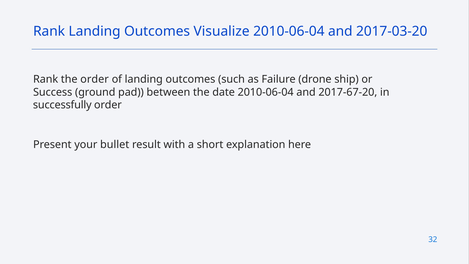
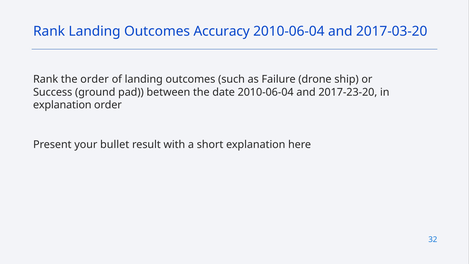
Visualize: Visualize -> Accuracy (222, 31)
2017-67-20: 2017-67-20 -> 2017-23-20 (348, 92)
successfully: successfully -> explanation (62, 105)
